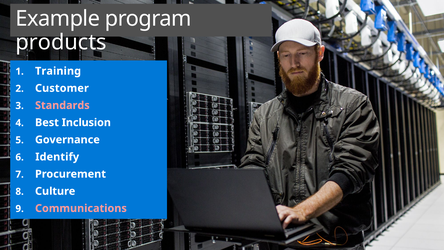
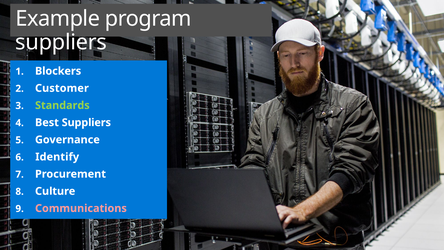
products: products -> suppliers (61, 42)
Training: Training -> Blockers (58, 71)
Standards colour: pink -> light green (62, 105)
Best Inclusion: Inclusion -> Suppliers (86, 122)
